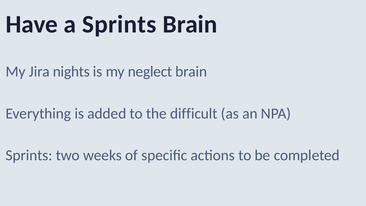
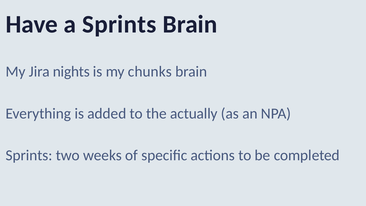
neglect: neglect -> chunks (150, 72)
difficult: difficult -> actually (194, 113)
